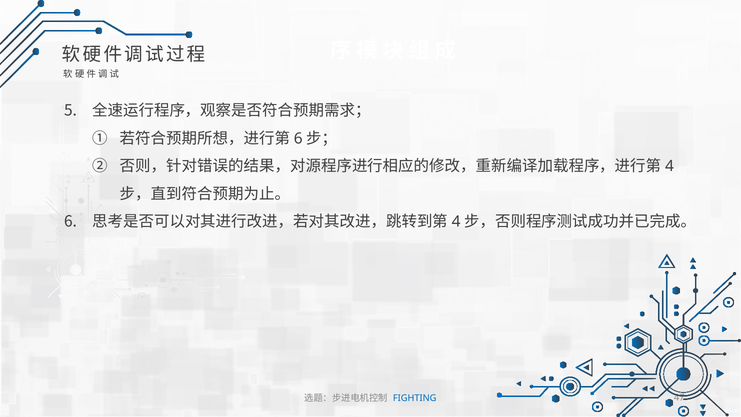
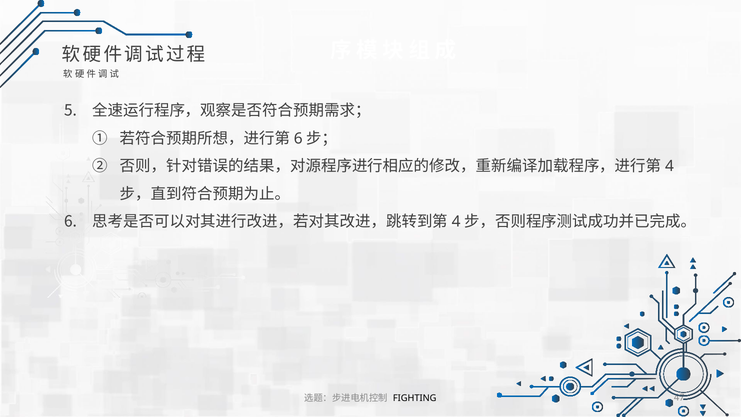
FIGHTING colour: blue -> black (415, 398)
